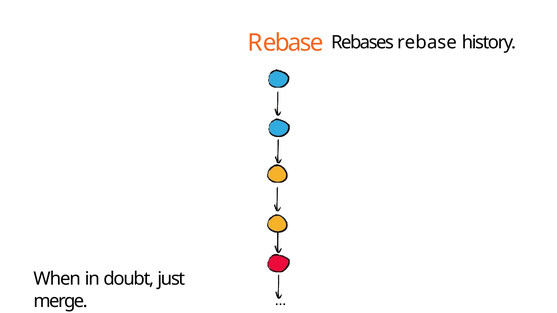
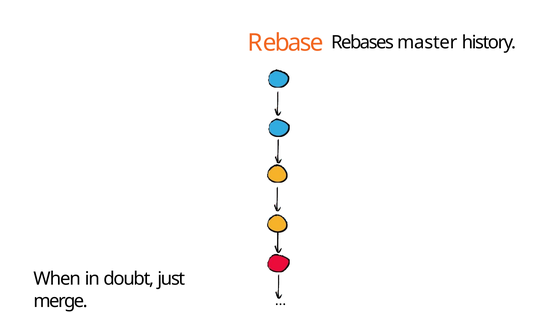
Rebases rebase: rebase -> master (427, 42)
